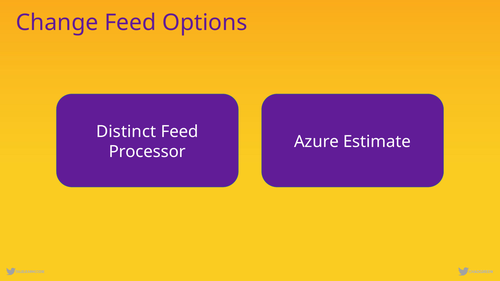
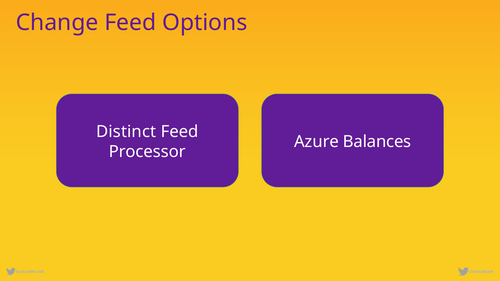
Estimate: Estimate -> Balances (377, 142)
